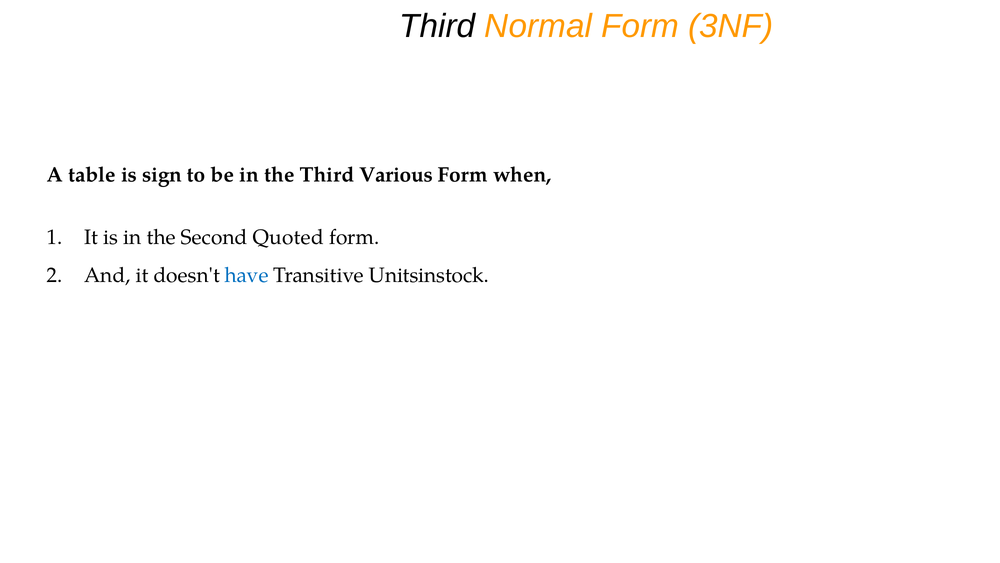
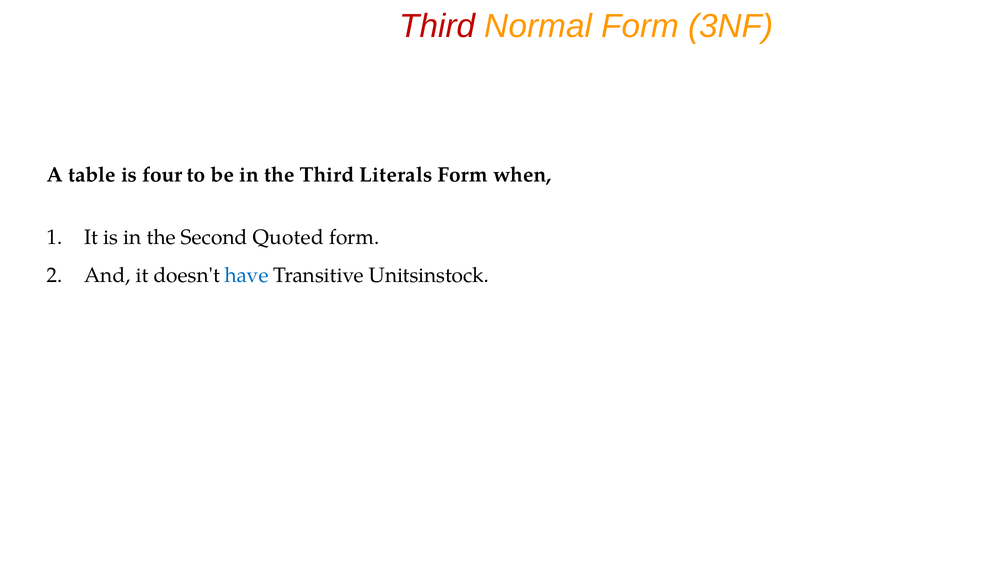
Third colour: black -> red (437, 26)
sign: sign -> four (162, 175)
Various: Various -> Literals (396, 175)
